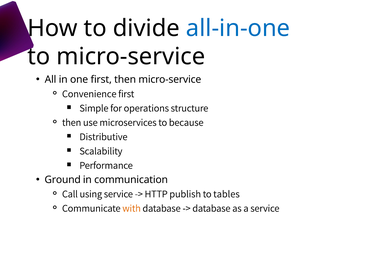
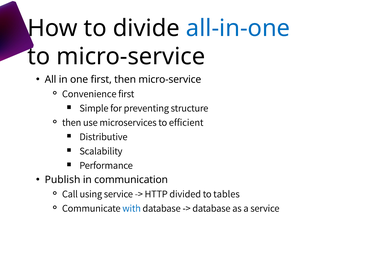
operations: operations -> preventing (146, 108)
because: because -> efficient (186, 122)
Ground: Ground -> Publish (63, 180)
publish: publish -> divided (185, 194)
with colour: orange -> blue (132, 208)
